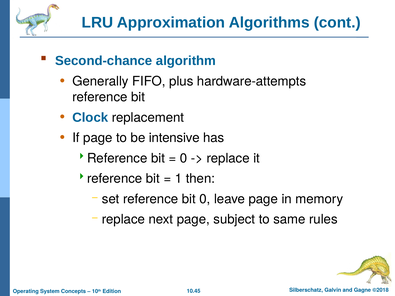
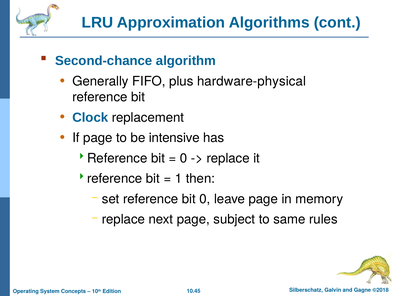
hardware-attempts: hardware-attempts -> hardware-physical (251, 81)
